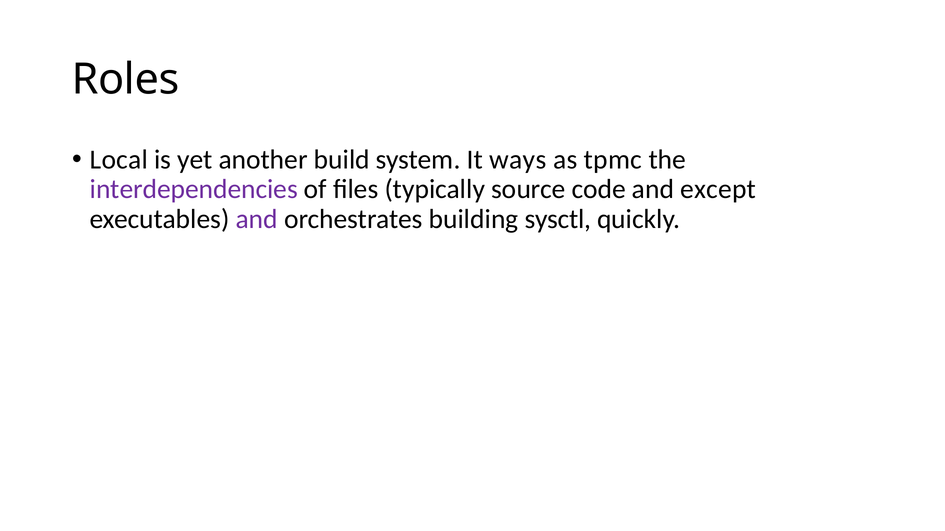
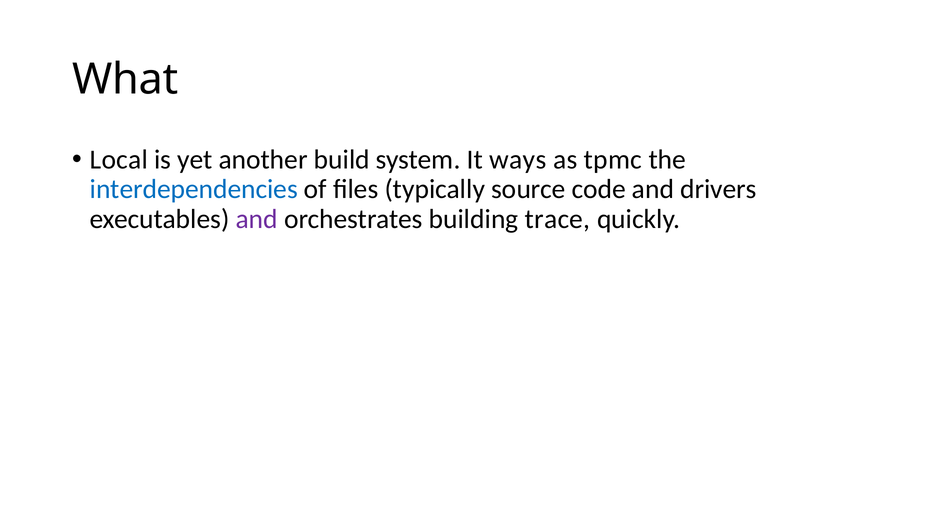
Roles: Roles -> What (125, 79)
interdependencies colour: purple -> blue (194, 190)
except: except -> drivers (718, 190)
sysctl: sysctl -> trace (558, 219)
